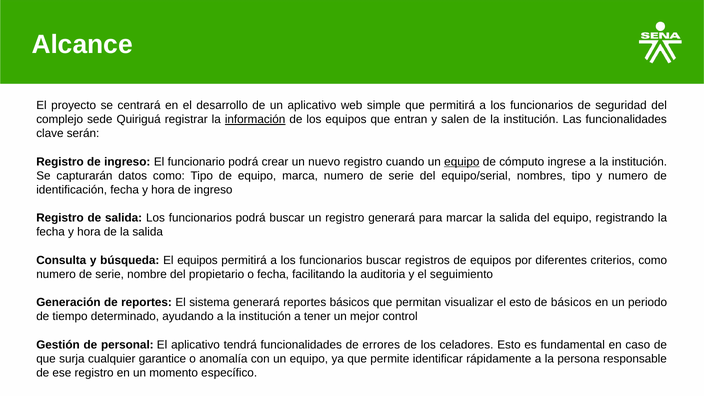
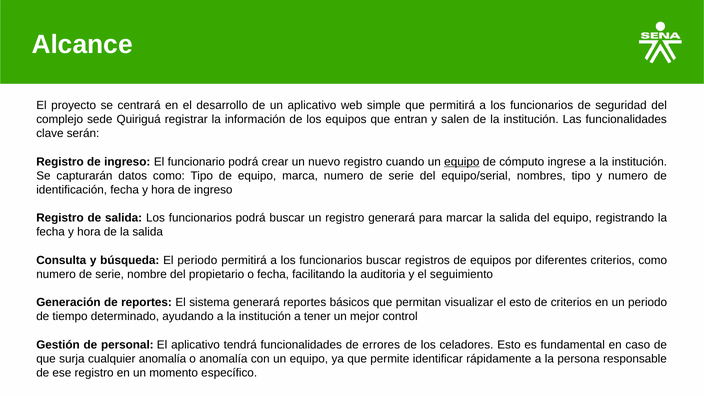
información underline: present -> none (255, 119)
El equipos: equipos -> periodo (197, 260)
de básicos: básicos -> criterios (571, 302)
cualquier garantice: garantice -> anomalía (162, 359)
